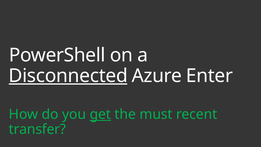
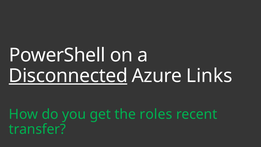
Enter: Enter -> Links (209, 76)
get underline: present -> none (100, 114)
must: must -> roles (156, 114)
